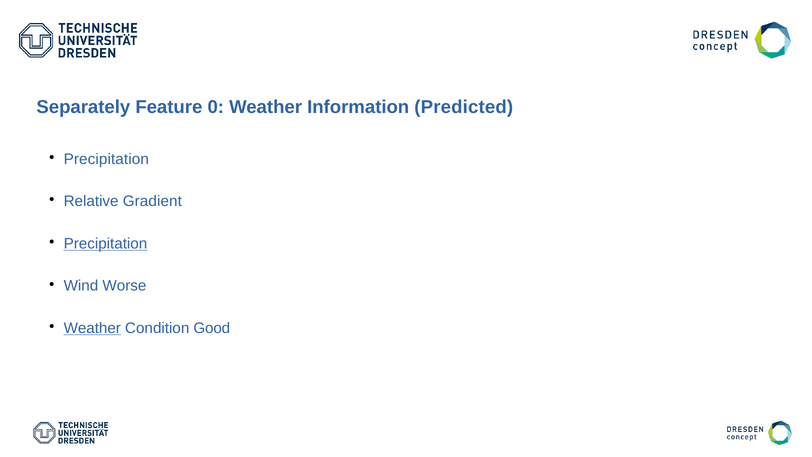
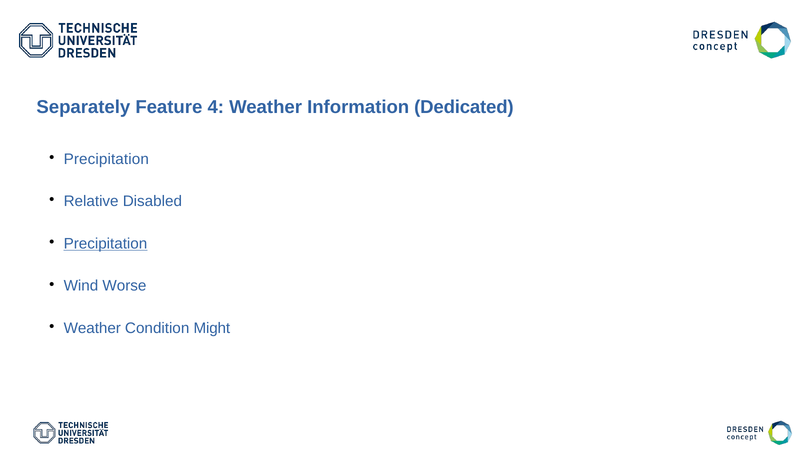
0: 0 -> 4 (216, 107)
Predicted: Predicted -> Dedicated (464, 107)
Gradient: Gradient -> Disabled (152, 201)
Weather underline: present -> none (92, 328)
Good: Good -> Might (212, 328)
